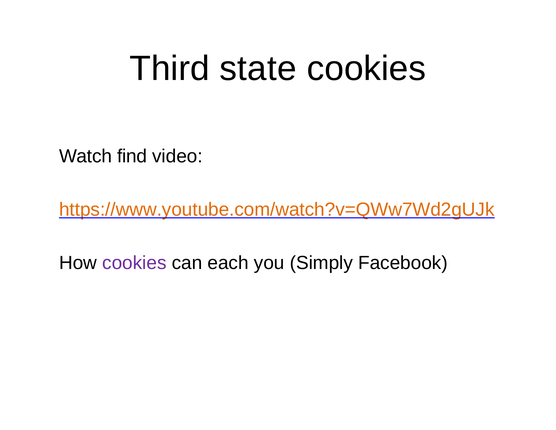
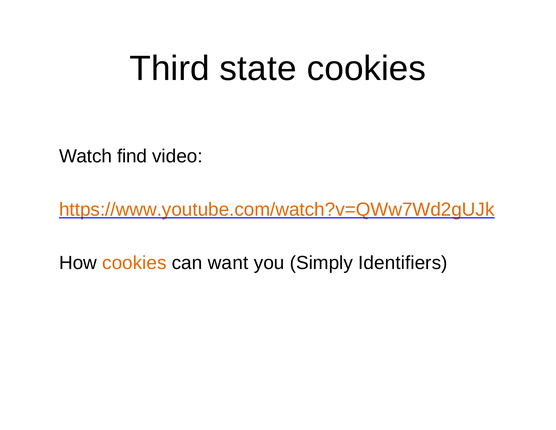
cookies colour: purple -> orange (134, 263)
each: each -> want (228, 263)
Facebook: Facebook -> Identifiers (403, 263)
